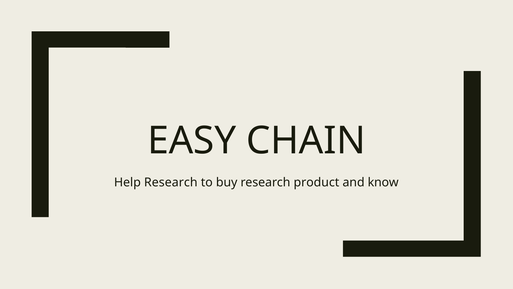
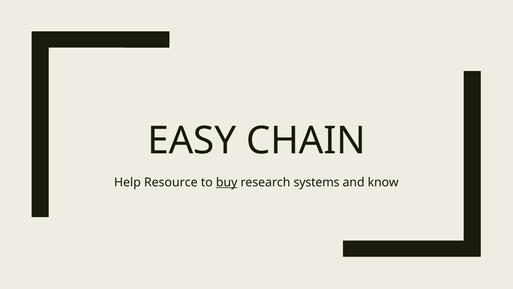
Help Research: Research -> Resource (171, 182)
buy underline: none -> present (227, 182)
product: product -> systems (317, 182)
